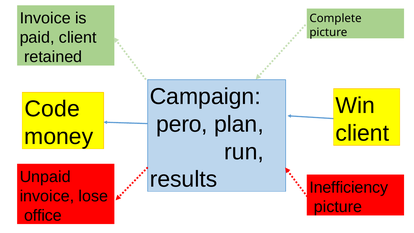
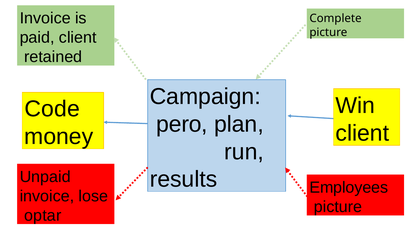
Inefficiency: Inefficiency -> Employees (349, 187)
office: office -> optar (43, 215)
